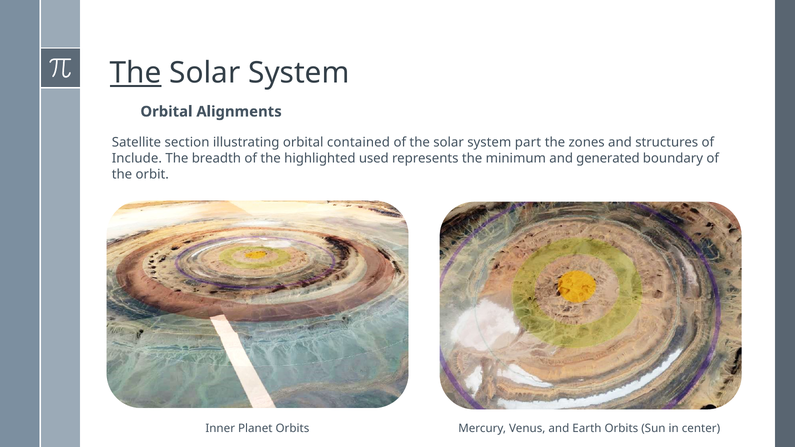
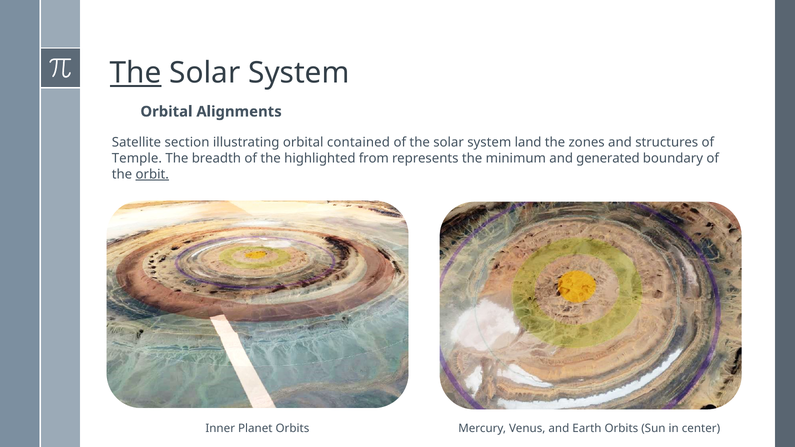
part: part -> land (528, 143)
Include: Include -> Temple (137, 158)
used: used -> from (374, 158)
orbit underline: none -> present (152, 174)
